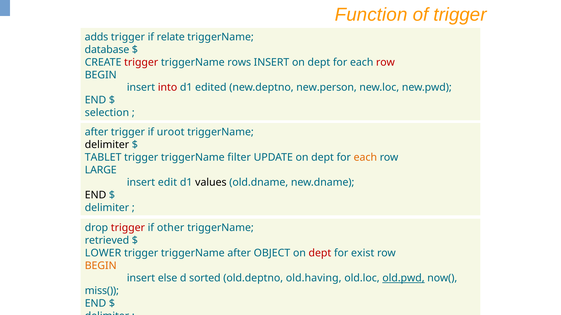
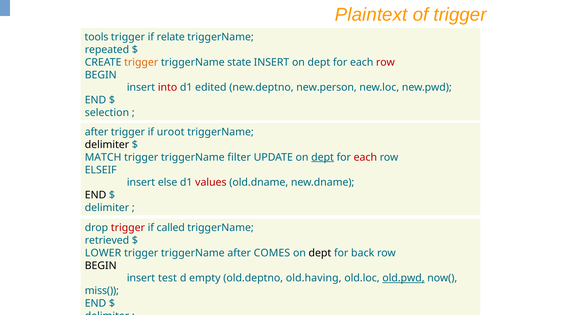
Function: Function -> Plaintext (371, 15)
adds: adds -> tools (97, 37)
database: database -> repeated (107, 50)
trigger colour: red -> orange (141, 62)
rows: rows -> state (239, 62)
TABLET: TABLET -> MATCH (103, 158)
dept underline: none -> present (323, 158)
each colour: orange -> red (365, 158)
LARGE: LARGE -> ELSEIF (101, 170)
edit: edit -> else (168, 183)
values colour: black -> red (211, 183)
other: other -> called (171, 228)
OBJECT: OBJECT -> COMES (272, 253)
dept colour: red -> black (320, 253)
exist: exist -> back (363, 253)
BEGIN colour: orange -> black (101, 266)
else: else -> test (167, 279)
sorted: sorted -> empty (205, 279)
